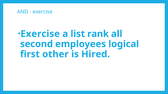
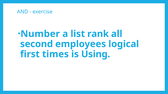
Exercise: Exercise -> Number (40, 34)
other: other -> times (55, 54)
Hired: Hired -> Using (96, 54)
